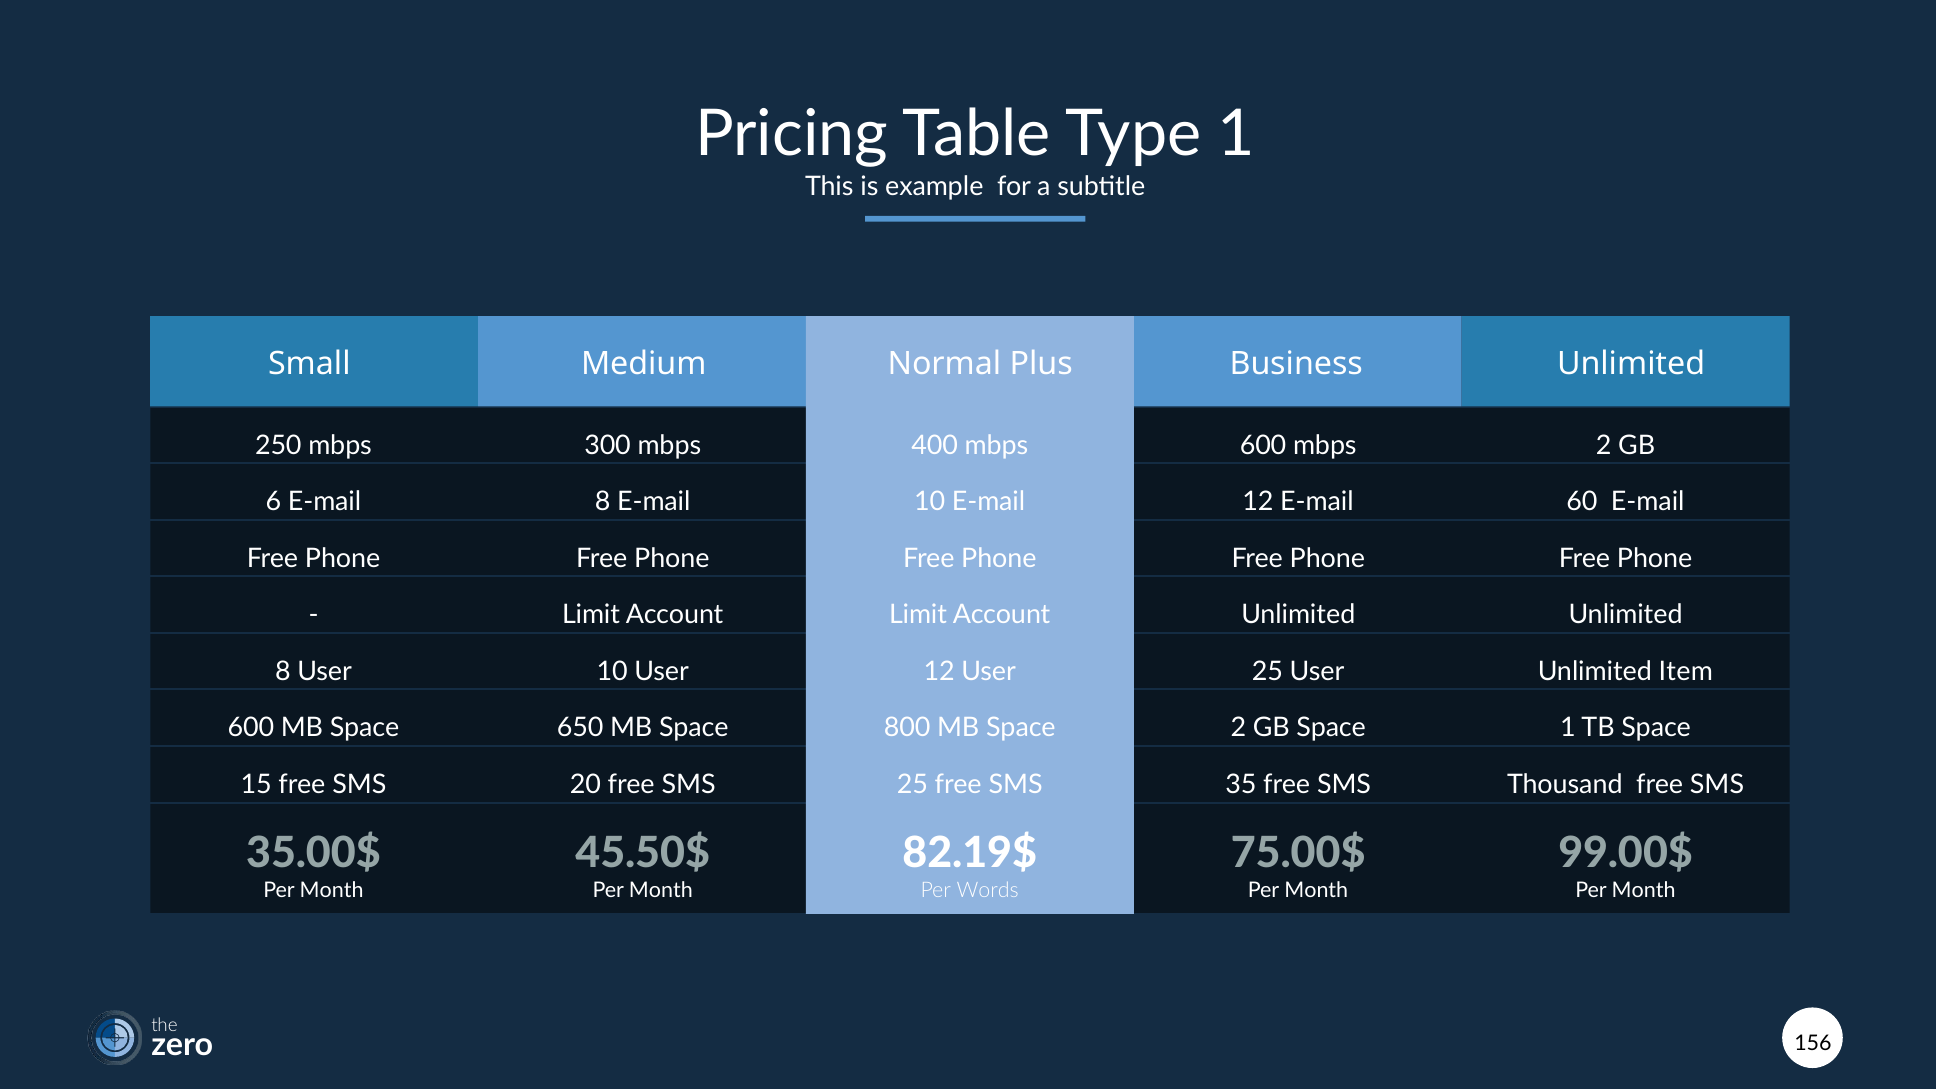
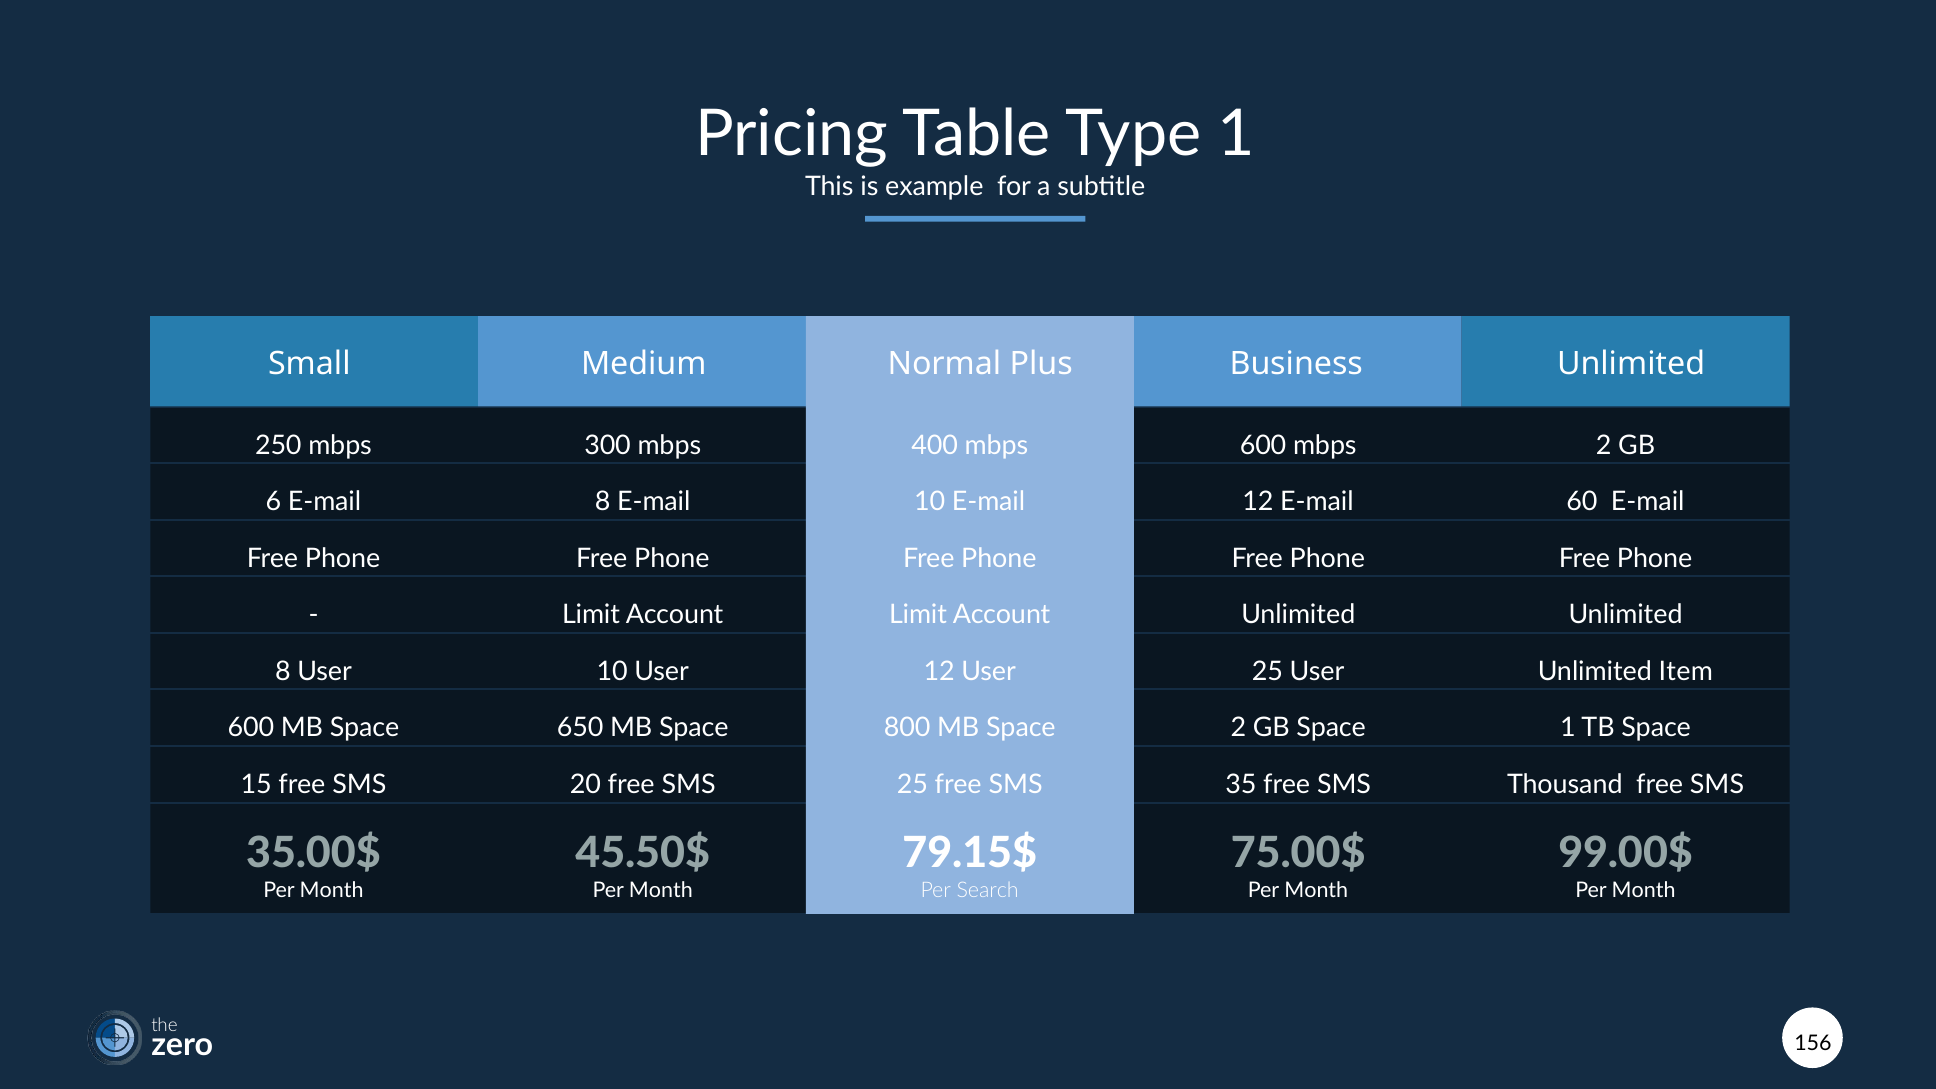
82.19$: 82.19$ -> 79.15$ (970, 854)
Words: Words -> Search (988, 891)
